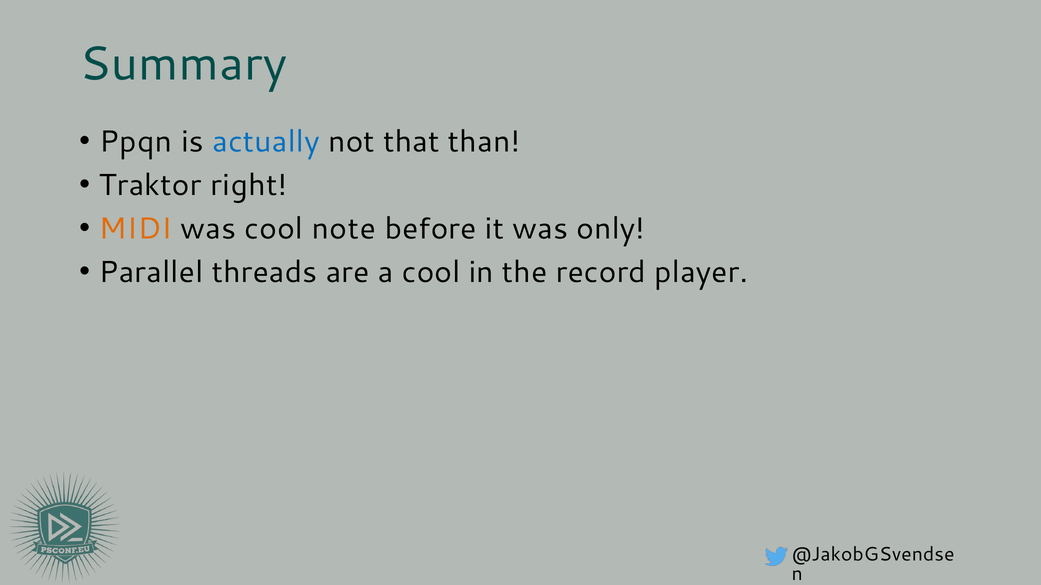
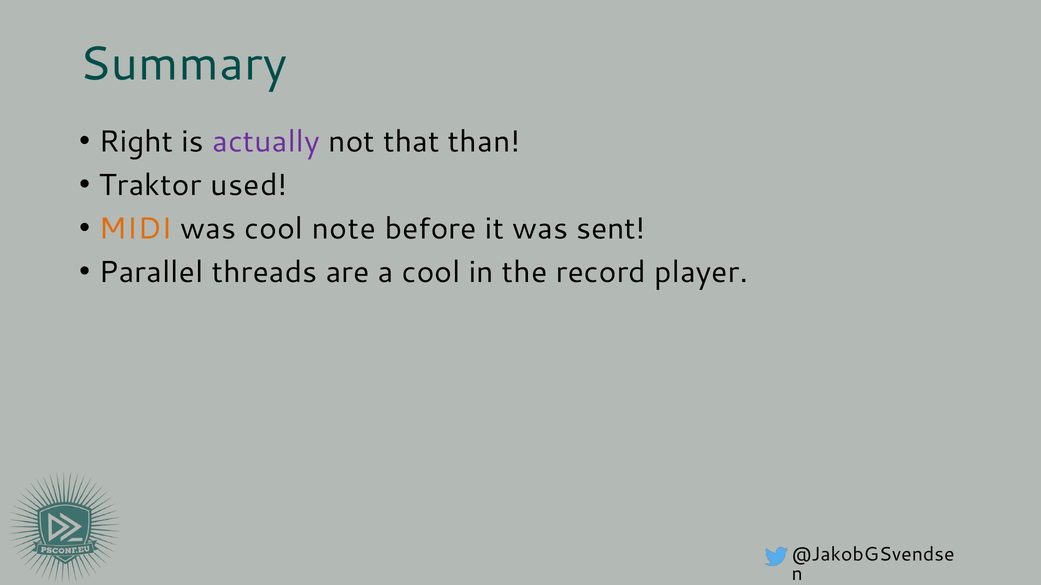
Ppqn: Ppqn -> Right (136, 142)
actually colour: blue -> purple (266, 142)
right: right -> used (249, 185)
only: only -> sent (611, 229)
